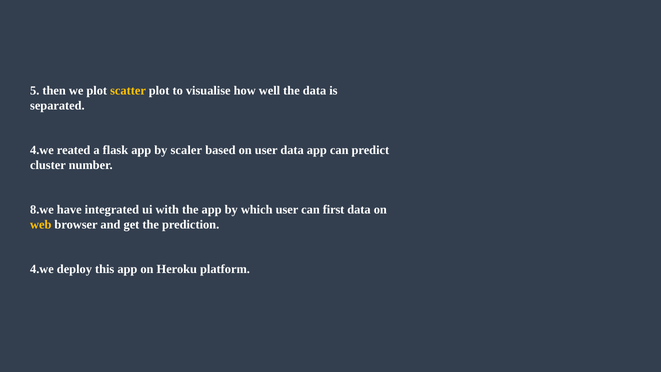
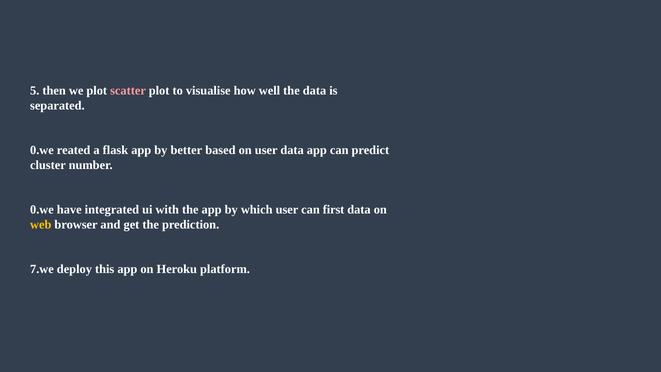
scatter colour: yellow -> pink (128, 91)
4.we: 4.we -> 0.we (42, 150)
scaler: scaler -> better (186, 150)
8.we: 8.we -> 0.we (42, 210)
4.we: 4.we -> 7.we (42, 269)
